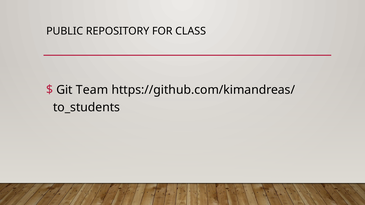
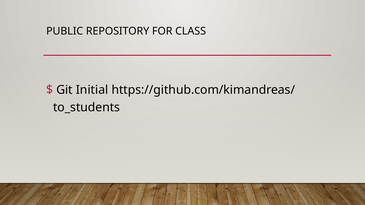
Team: Team -> Initial (92, 90)
